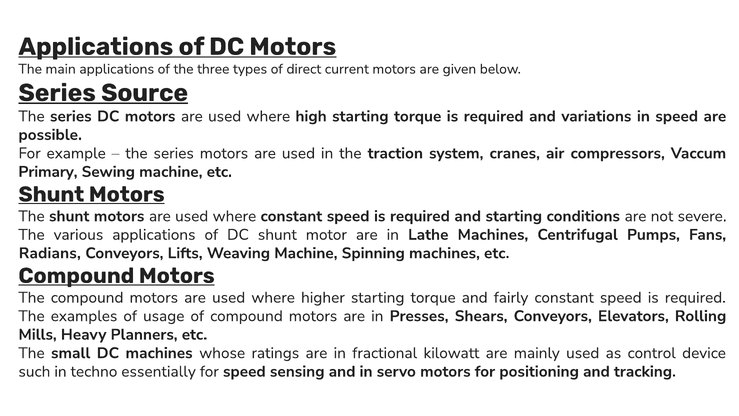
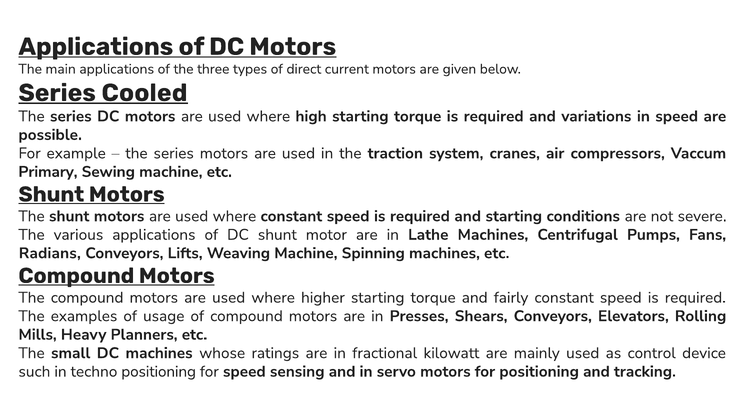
Source: Source -> Cooled (144, 93)
techno essentially: essentially -> positioning (159, 371)
